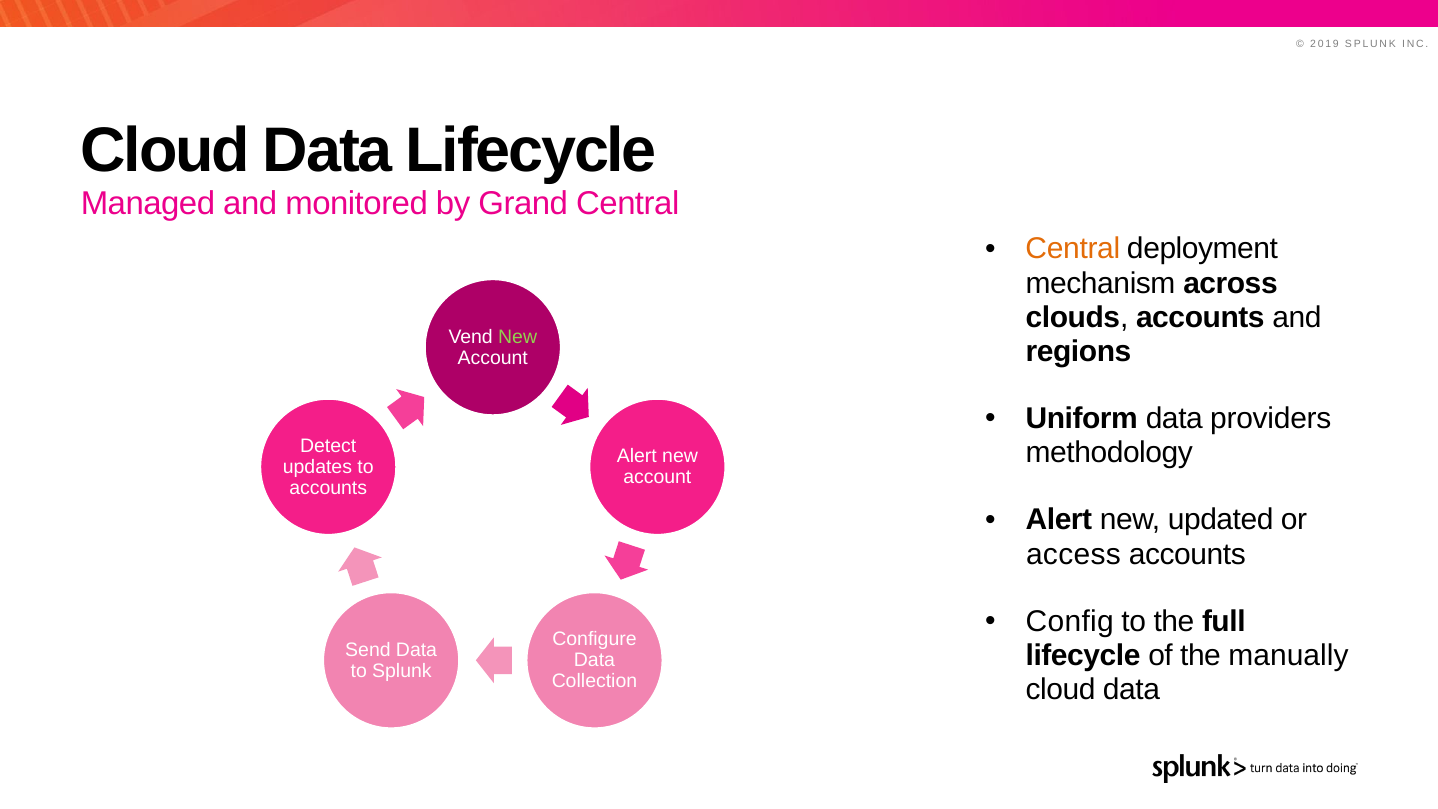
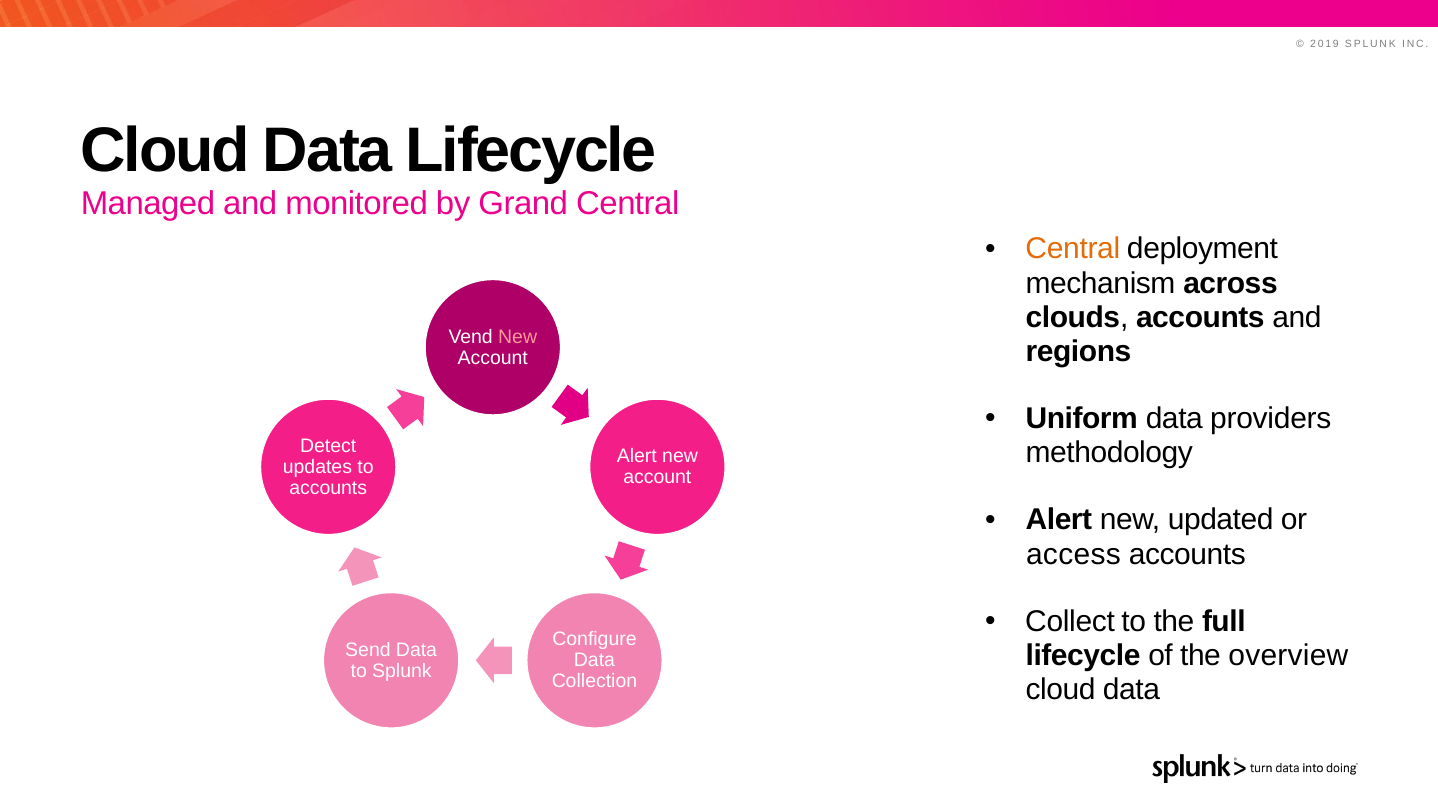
New colour: light green -> pink (518, 337)
Config: Config -> Collect (1070, 621)
manually: manually -> overview (1288, 656)
